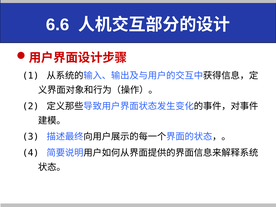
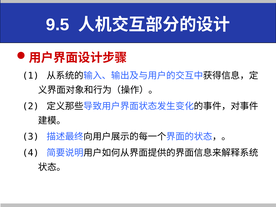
6.6: 6.6 -> 9.5 (58, 25)
